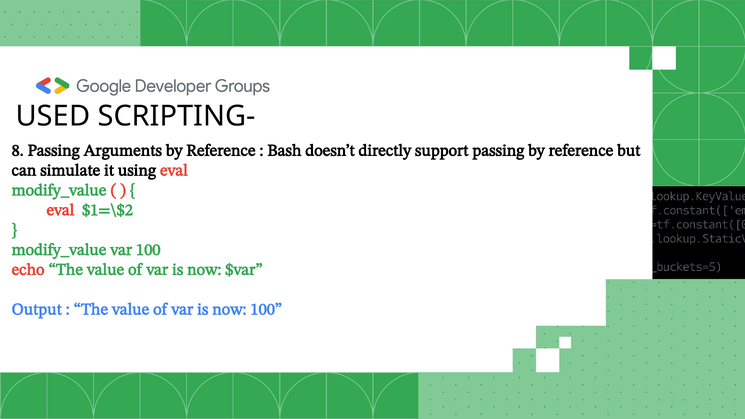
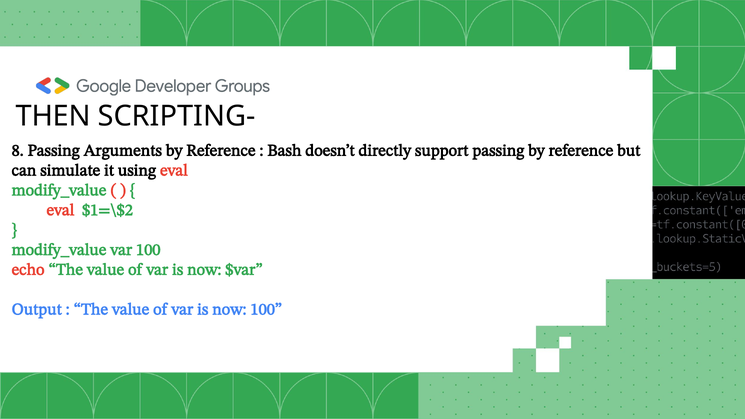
USED: USED -> THEN (53, 116)
